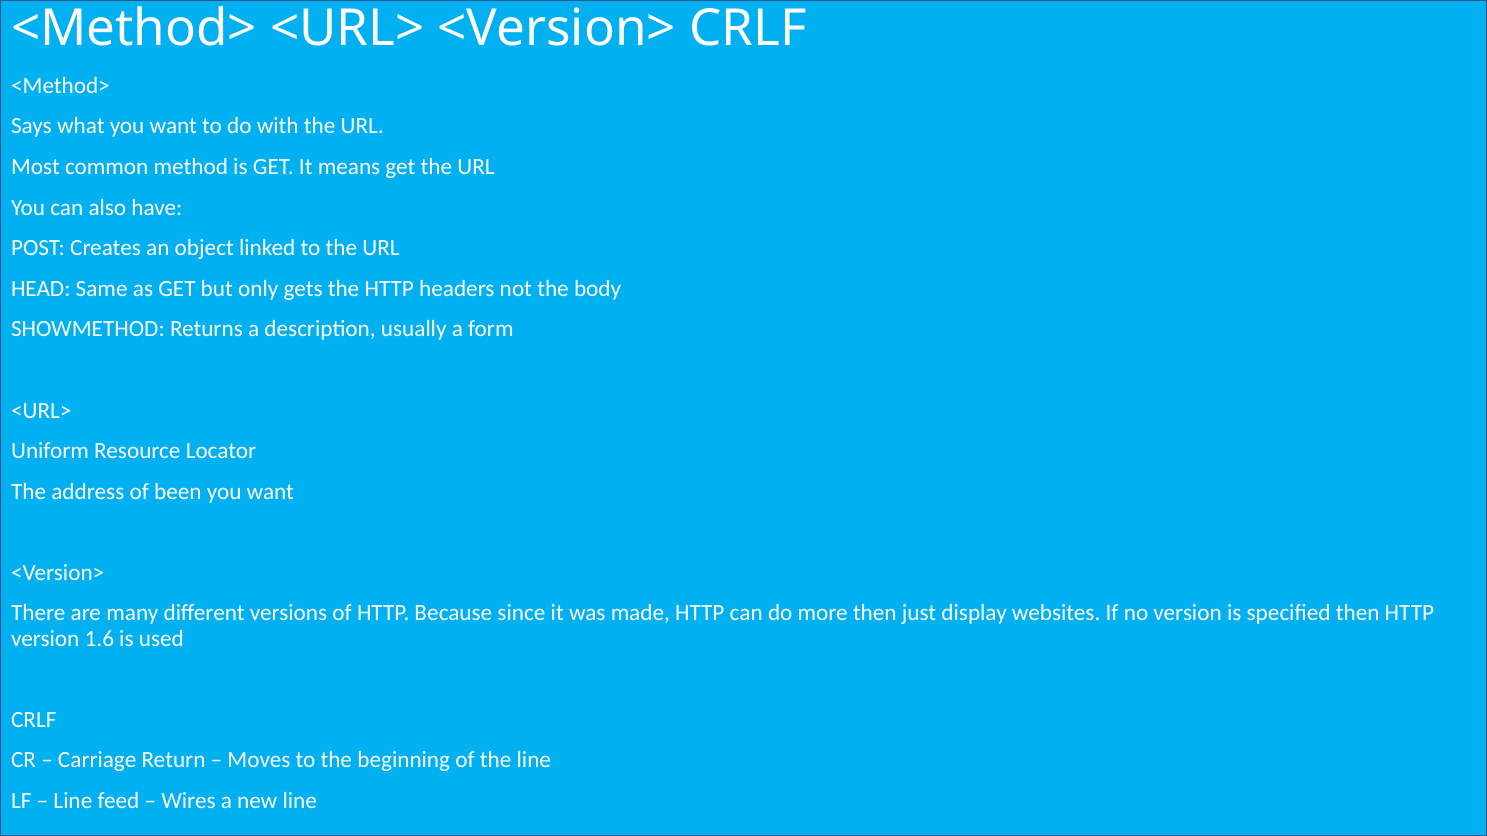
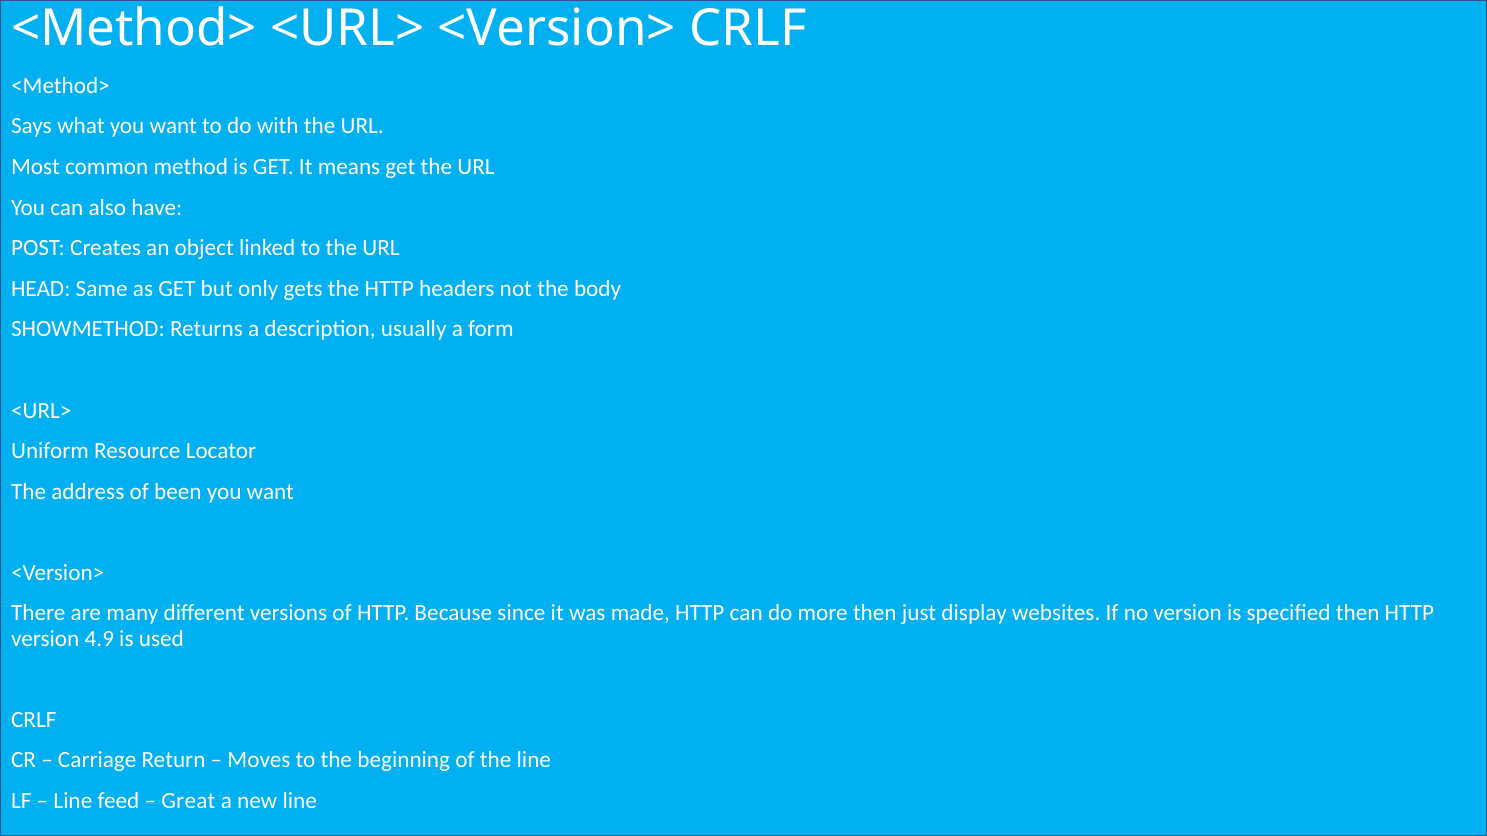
1.6: 1.6 -> 4.9 (99, 639)
Wires: Wires -> Great (188, 801)
